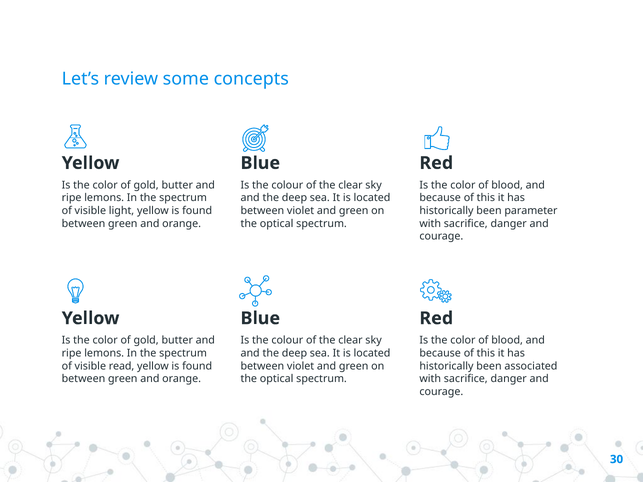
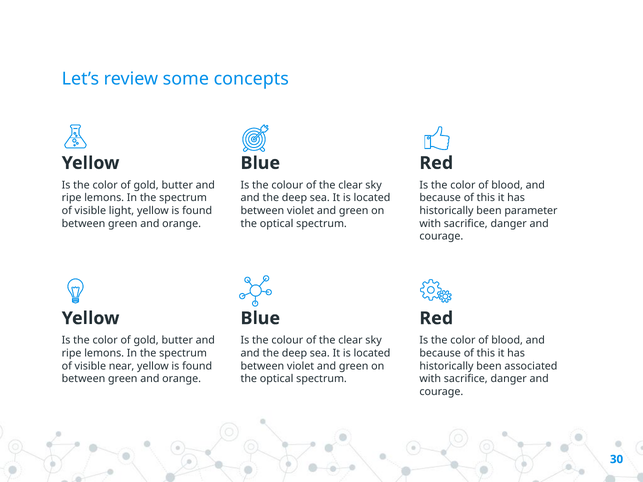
read: read -> near (122, 366)
